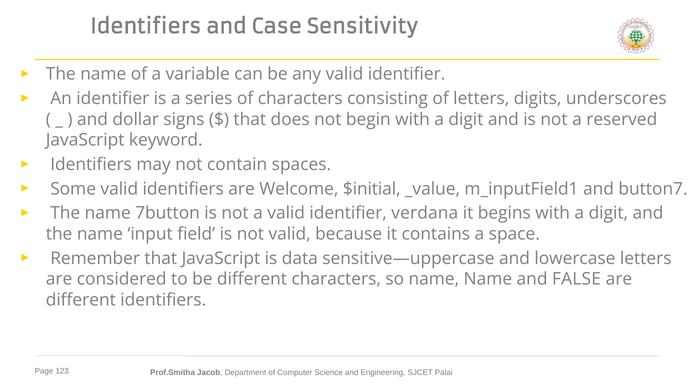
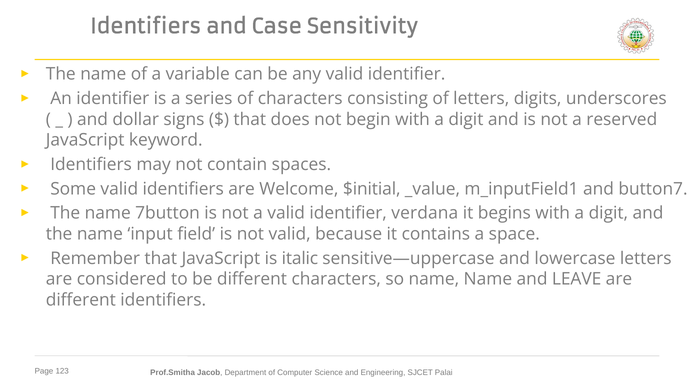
data: data -> italic (300, 258)
FALSE: FALSE -> LEAVE (577, 279)
